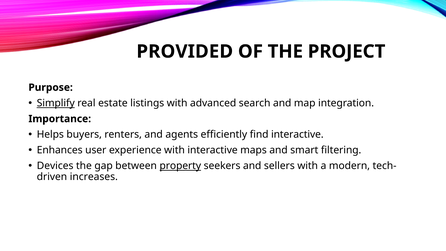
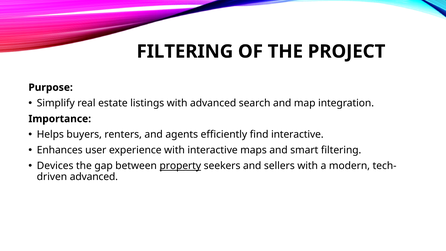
PROVIDED: PROVIDED -> FILTERING (185, 51)
Simplify underline: present -> none (56, 103)
increases: increases -> advanced (94, 177)
